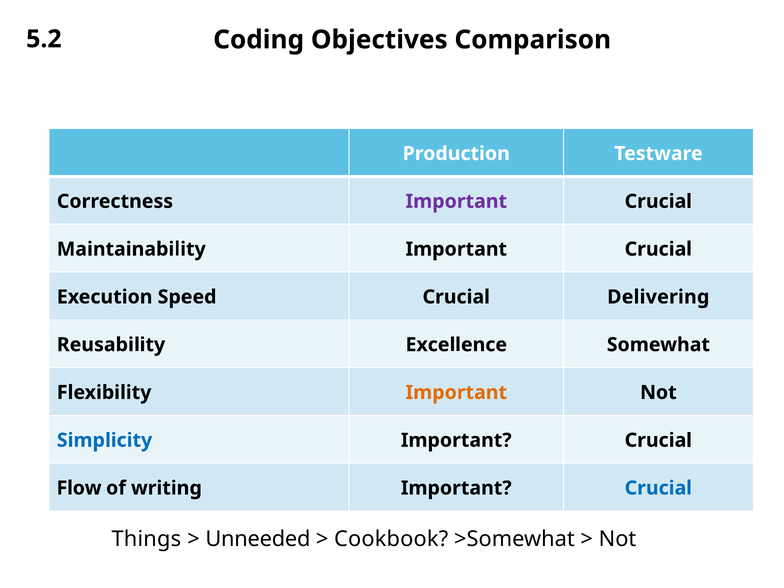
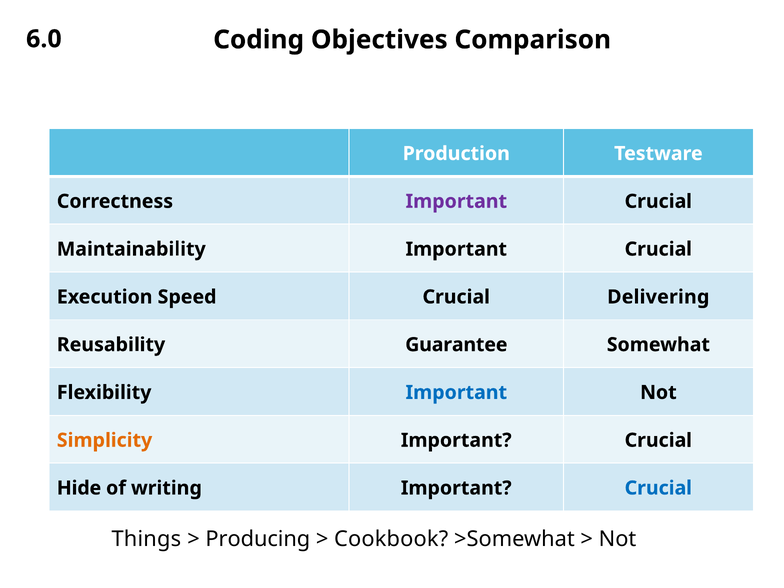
5.2: 5.2 -> 6.0 (44, 39)
Excellence: Excellence -> Guarantee (456, 345)
Important colour: orange -> blue (456, 393)
Simplicity colour: blue -> orange (105, 440)
Flow: Flow -> Hide (79, 488)
Unneeded: Unneeded -> Producing (258, 539)
